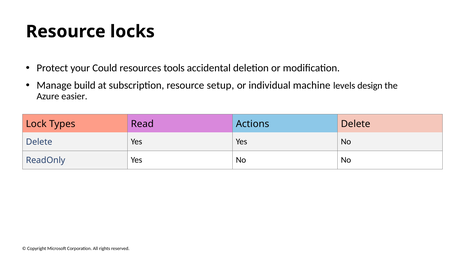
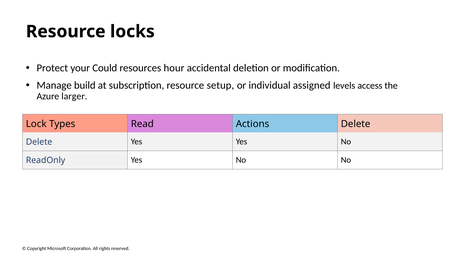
tools: tools -> hour (174, 68)
machine: machine -> assigned (312, 85)
design: design -> access (370, 86)
easier: easier -> larger (74, 96)
